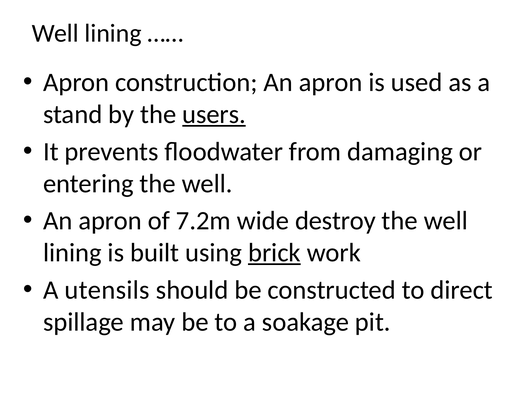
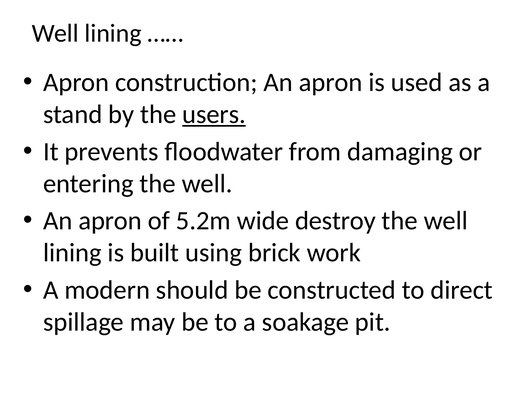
7.2m: 7.2m -> 5.2m (203, 221)
brick underline: present -> none (274, 253)
utensils: utensils -> modern (107, 290)
